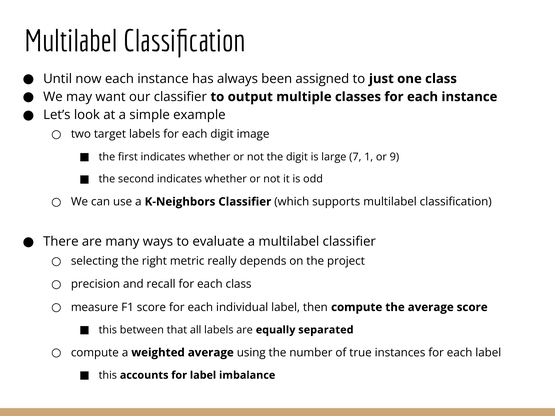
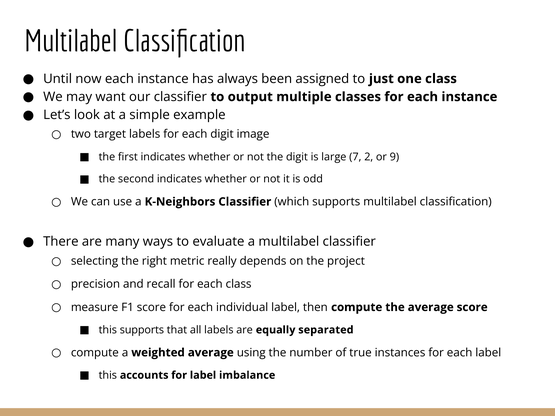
1: 1 -> 2 (369, 157)
this between: between -> supports (142, 330)
